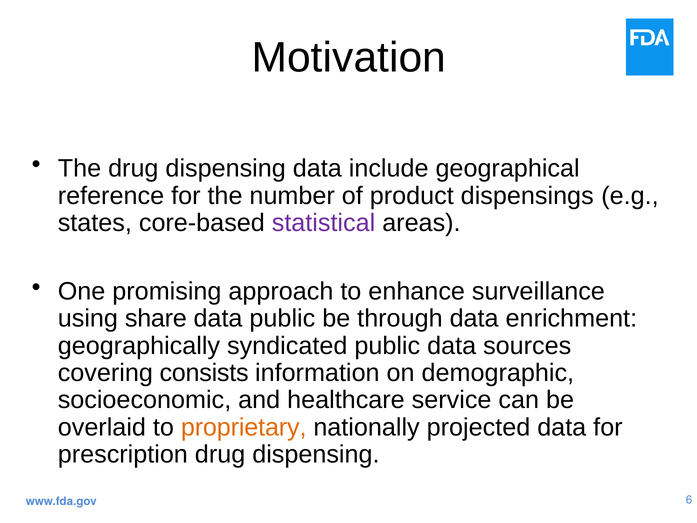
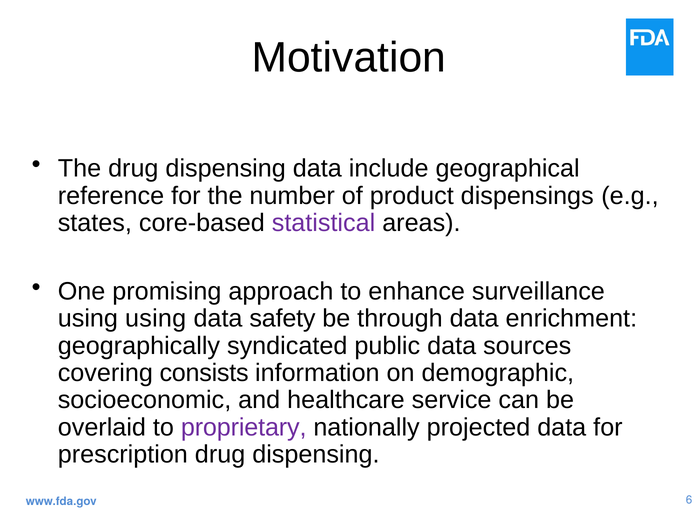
using share: share -> using (156, 318)
data public: public -> safety (282, 318)
proprietary colour: orange -> purple (244, 427)
